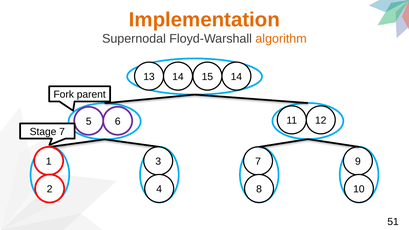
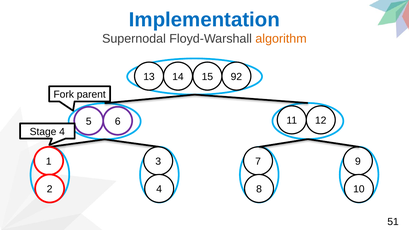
Implementation colour: orange -> blue (204, 20)
15 14: 14 -> 92 (236, 77)
Stage 7: 7 -> 4 (62, 132)
